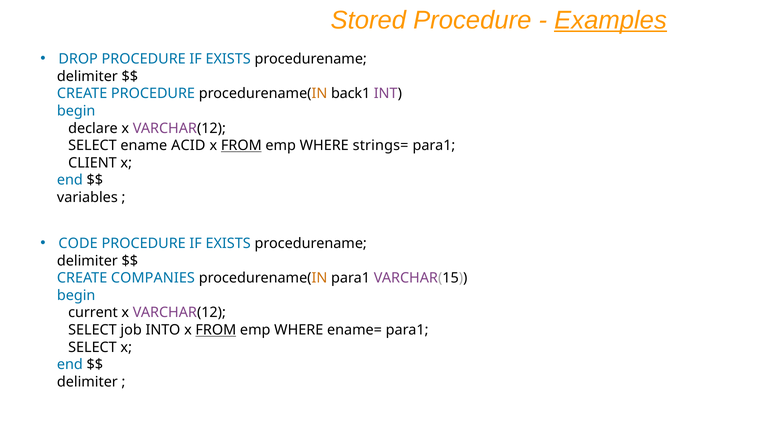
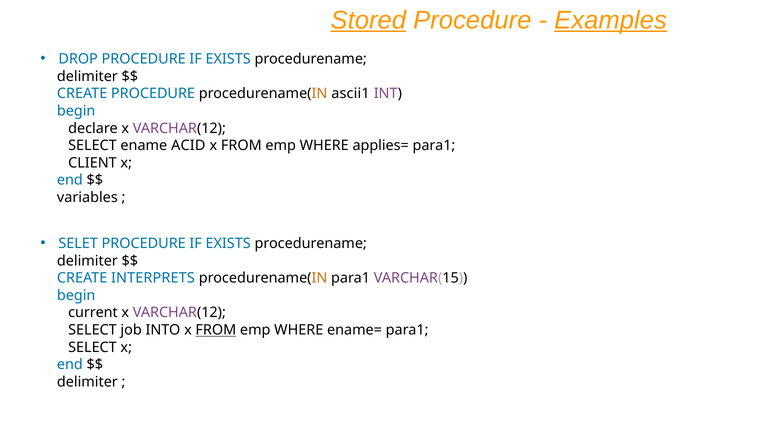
Stored underline: none -> present (368, 20)
back1: back1 -> ascii1 (351, 94)
FROM underline: present -> none (241, 145)
strings=: strings= -> applies= (381, 145)
CODE: CODE -> SELET (78, 243)
COMPANIES: COMPANIES -> INTERPRETS (153, 278)
